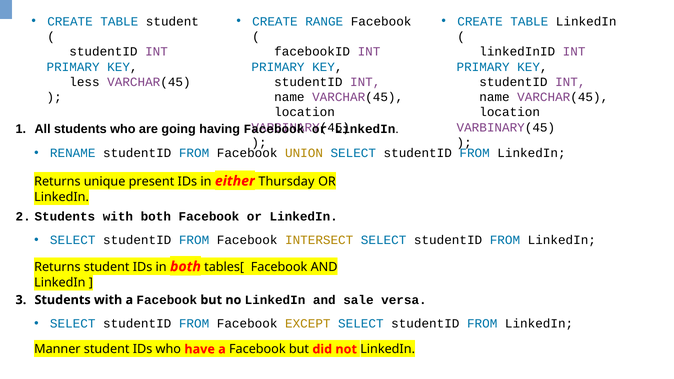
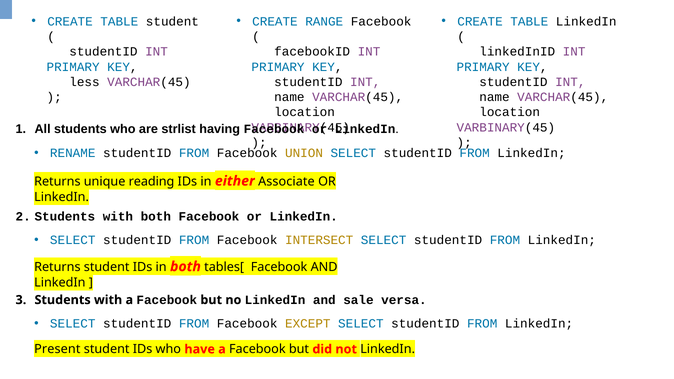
going: going -> strlist (179, 129)
present: present -> reading (152, 182)
Thursday: Thursday -> Associate (286, 182)
Manner: Manner -> Present (57, 349)
